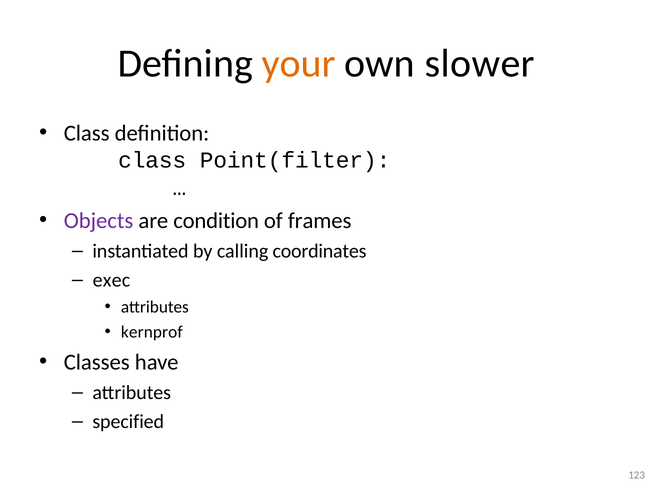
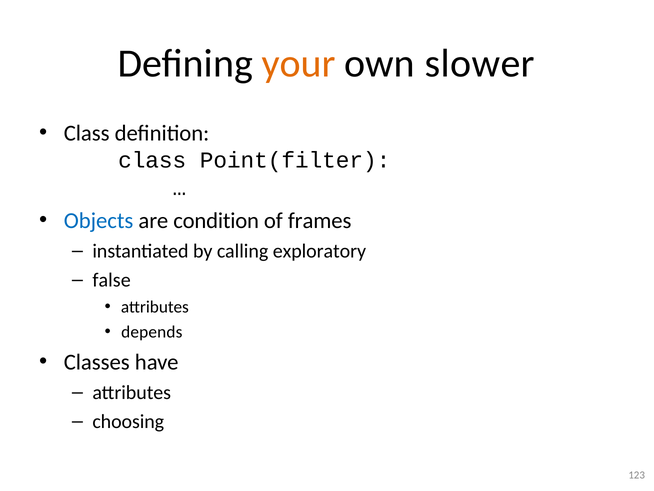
Objects colour: purple -> blue (99, 220)
coordinates: coordinates -> exploratory (319, 251)
exec: exec -> false (112, 280)
kernprof: kernprof -> depends (152, 332)
specified: specified -> choosing (128, 421)
